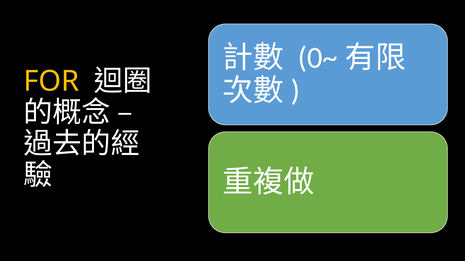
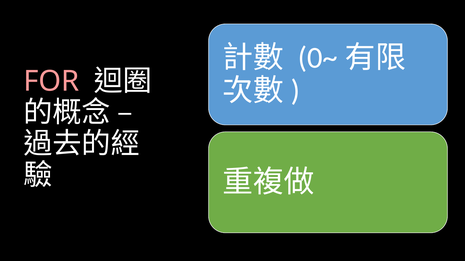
FOR colour: yellow -> pink (51, 81)
